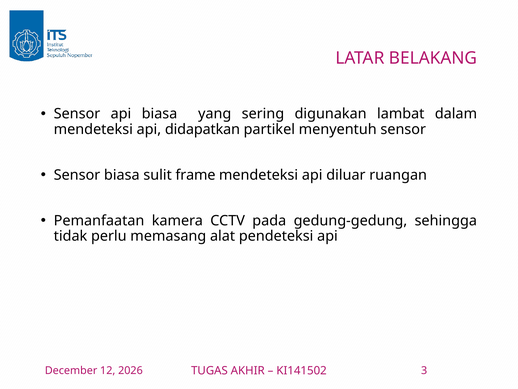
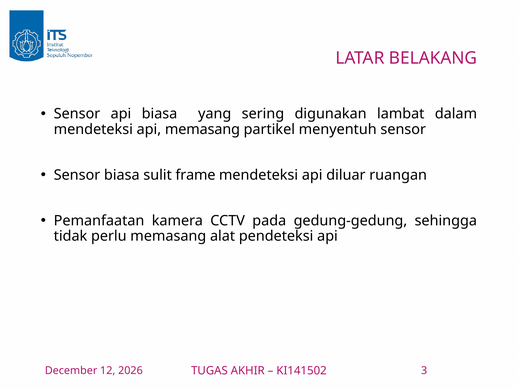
api didapatkan: didapatkan -> memasang (202, 129)
